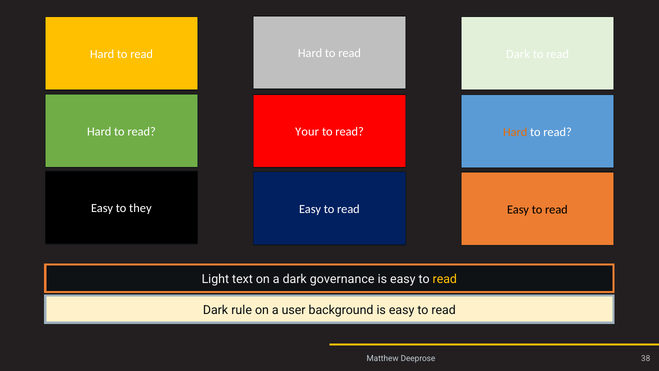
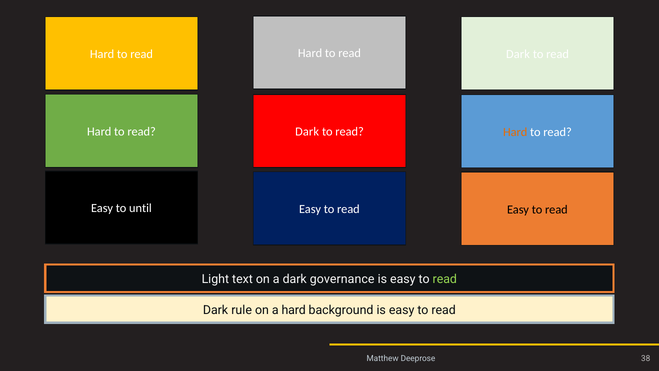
Your: Your -> Dark (307, 132)
they: they -> until (140, 208)
read colour: yellow -> light green (445, 279)
a user: user -> hard (294, 310)
